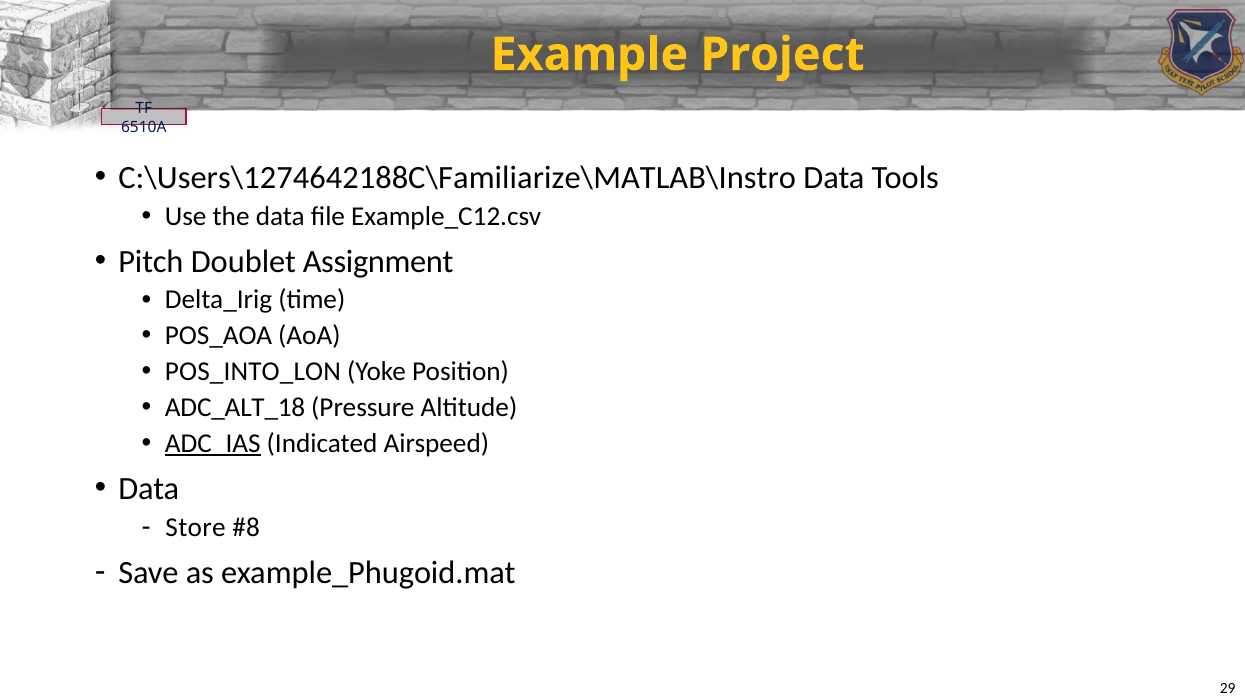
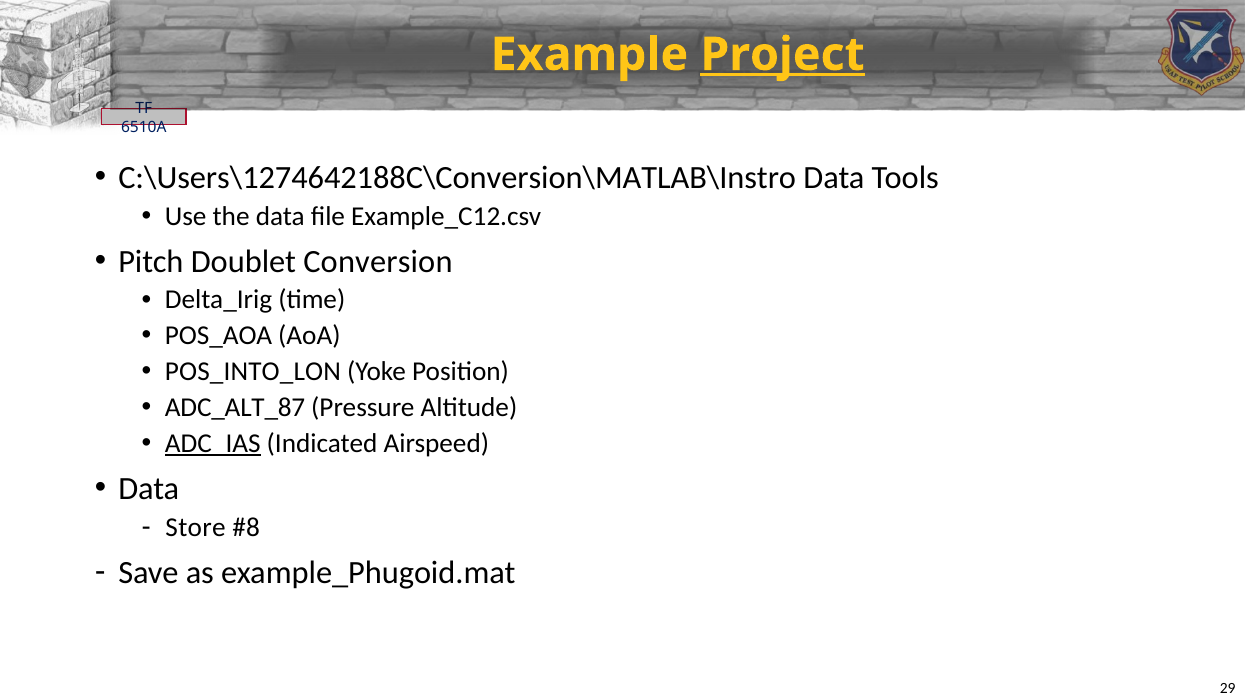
Project underline: none -> present (783, 55)
C:\Users\1274642188C\Familiarize\MATLAB\Instro: C:\Users\1274642188C\Familiarize\MATLAB\Instro -> C:\Users\1274642188C\Conversion\MATLAB\Instro (457, 178)
Assignment: Assignment -> Conversion (378, 261)
ADC_ALT_18: ADC_ALT_18 -> ADC_ALT_87 (235, 408)
